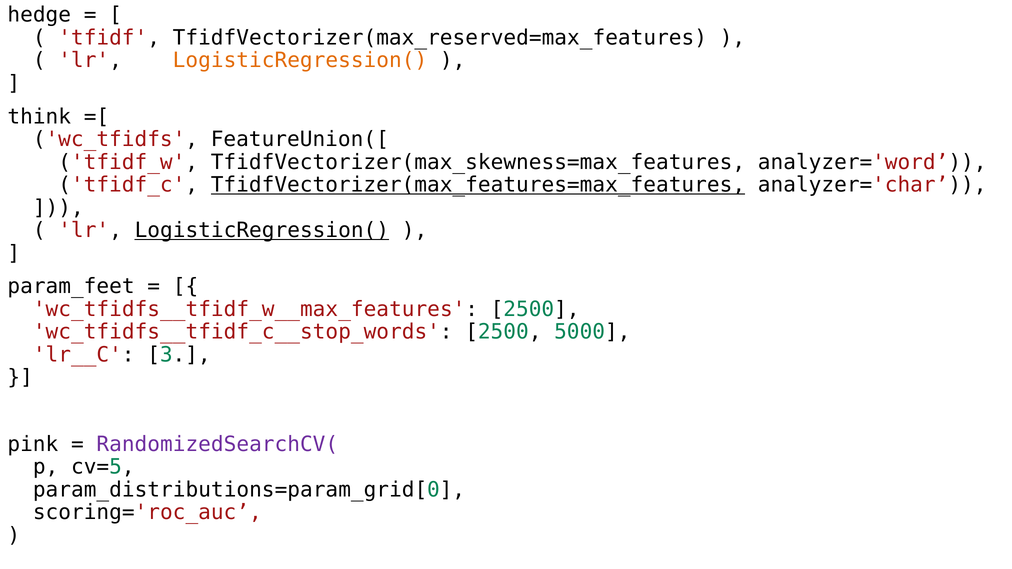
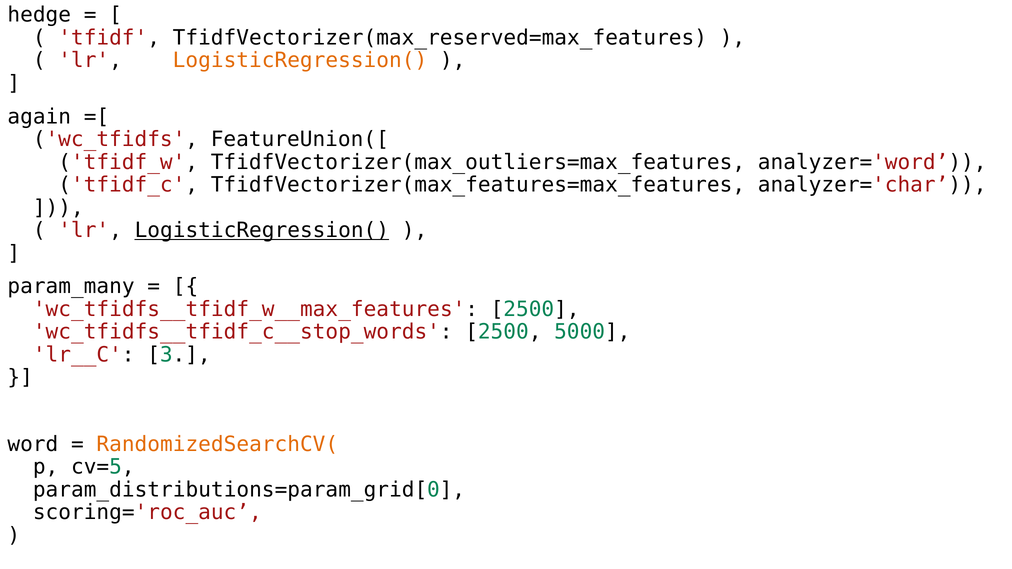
think: think -> again (39, 117)
TfidfVectorizer(max_skewness=max_features: TfidfVectorizer(max_skewness=max_features -> TfidfVectorizer(max_outliers=max_features (478, 162)
TfidfVectorizer(max_features=max_features underline: present -> none (478, 185)
param_feet: param_feet -> param_many (71, 287)
pink: pink -> word (33, 444)
RandomizedSearchCV( colour: purple -> orange (217, 444)
